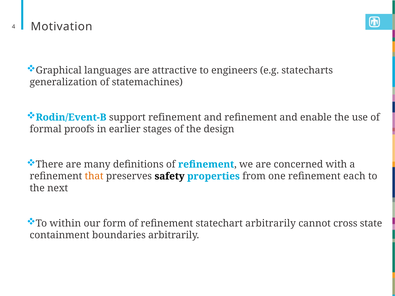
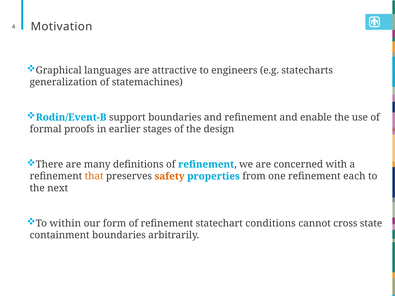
support refinement: refinement -> boundaries (175, 117)
safety colour: black -> orange (170, 176)
statechart arbitrarily: arbitrarily -> conditions (271, 223)
